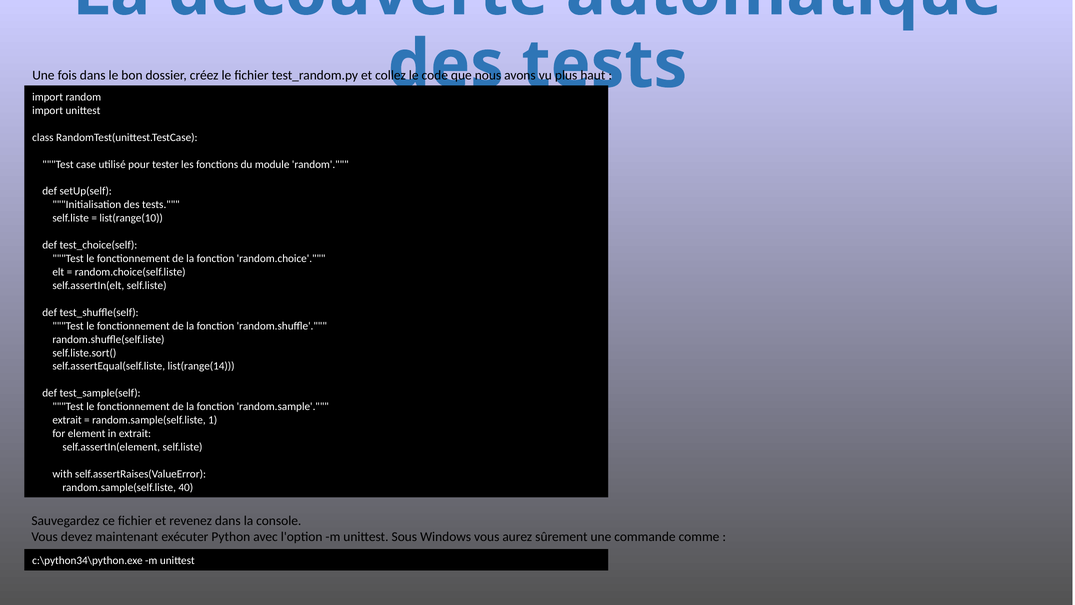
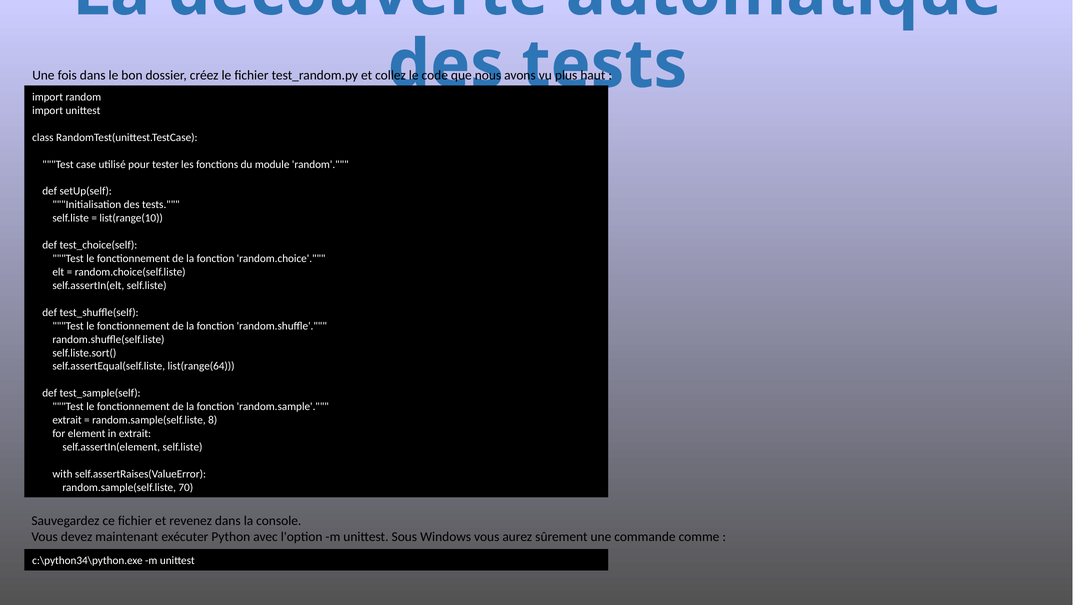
list(range(14: list(range(14 -> list(range(64 (201, 366)
1: 1 -> 8 (213, 420)
40: 40 -> 70 (186, 487)
